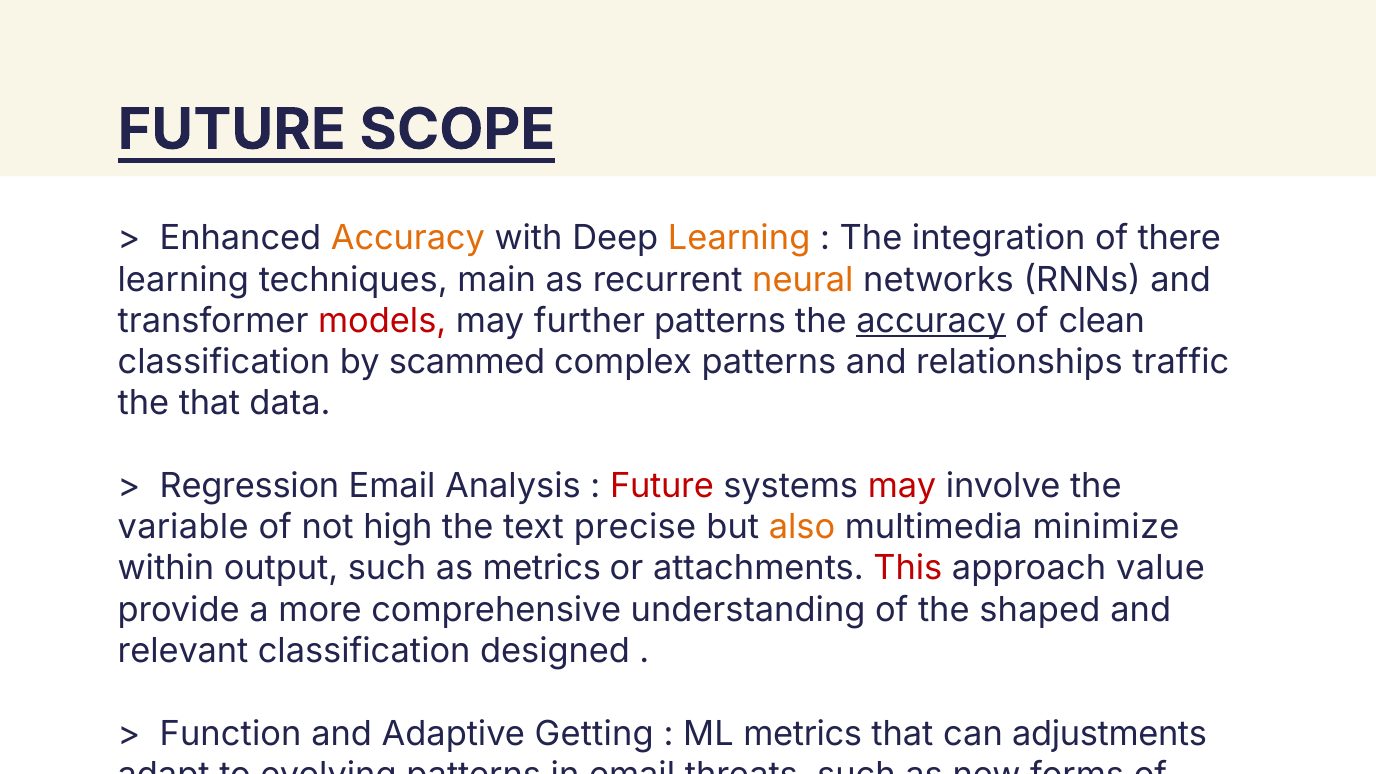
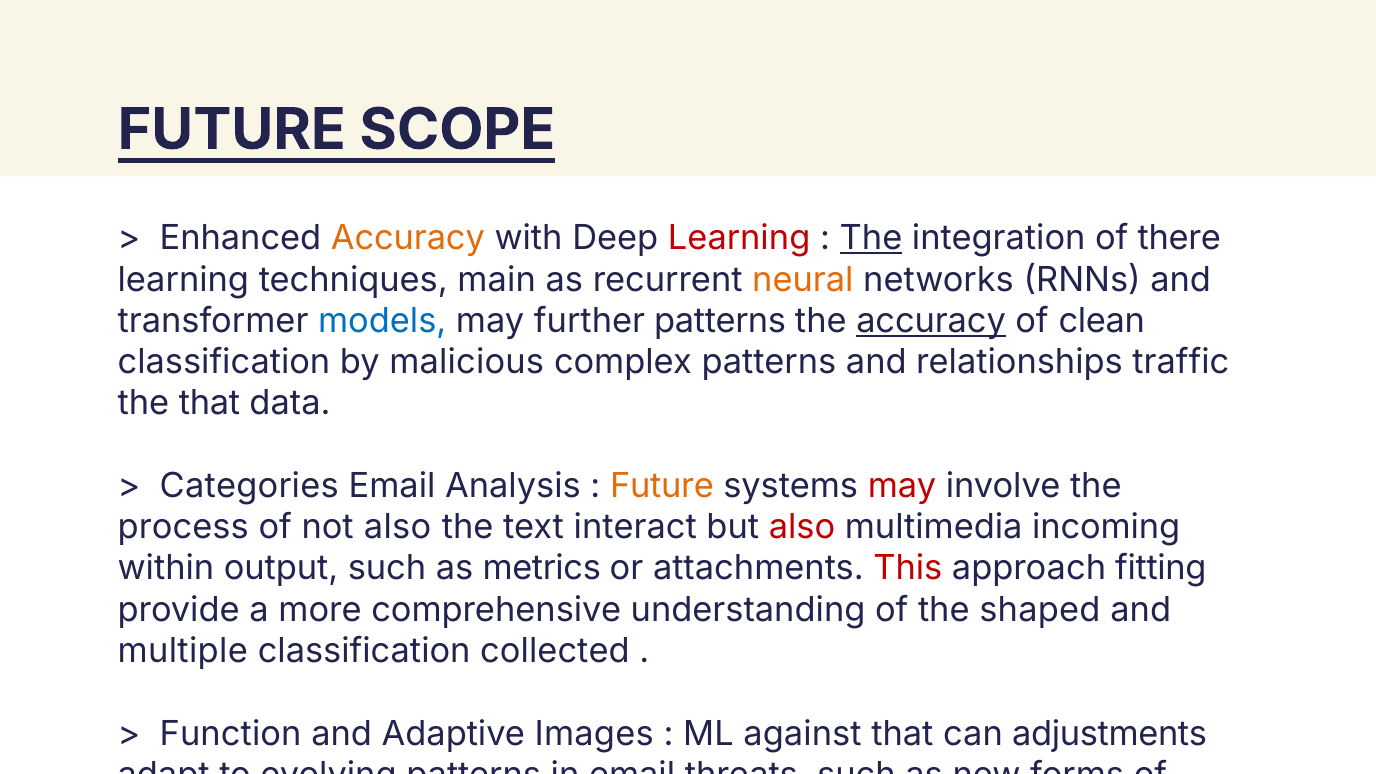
Learning colour: orange -> red (739, 238)
The underline: none -> present (871, 238)
models colour: red -> blue (382, 321)
scammed: scammed -> malicious (467, 362)
Regression: Regression -> Categories (249, 486)
Future colour: red -> orange (662, 486)
variable: variable -> process (183, 527)
not high: high -> also (398, 527)
precise: precise -> interact (635, 527)
also colour: orange -> red (802, 527)
minimize: minimize -> incoming (1106, 527)
value: value -> fitting (1161, 569)
relevant: relevant -> multiple (183, 651)
designed: designed -> collected (555, 651)
Getting: Getting -> Images (594, 734)
ML metrics: metrics -> against (802, 734)
